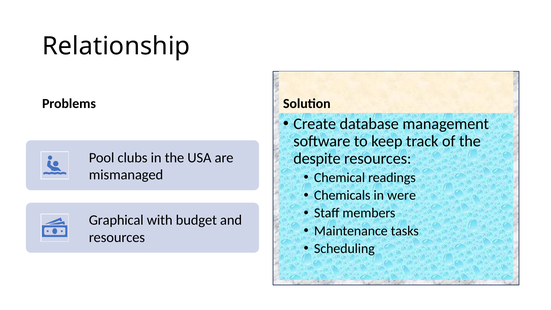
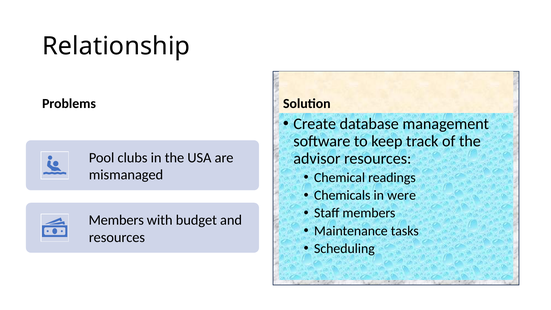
despite: despite -> advisor (317, 159)
Graphical: Graphical -> Members (116, 220)
